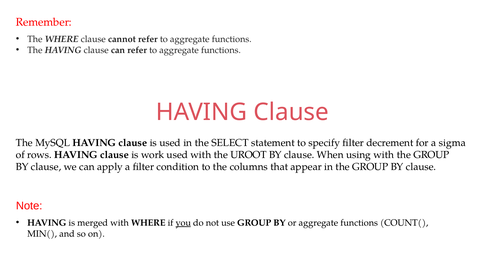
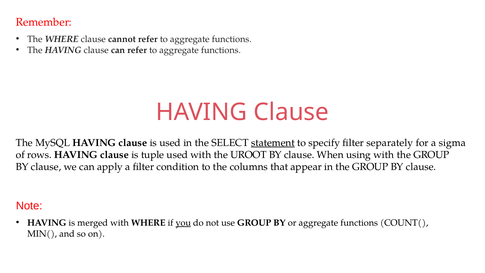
statement underline: none -> present (273, 143)
decrement: decrement -> separately (390, 143)
work: work -> tuple (153, 155)
